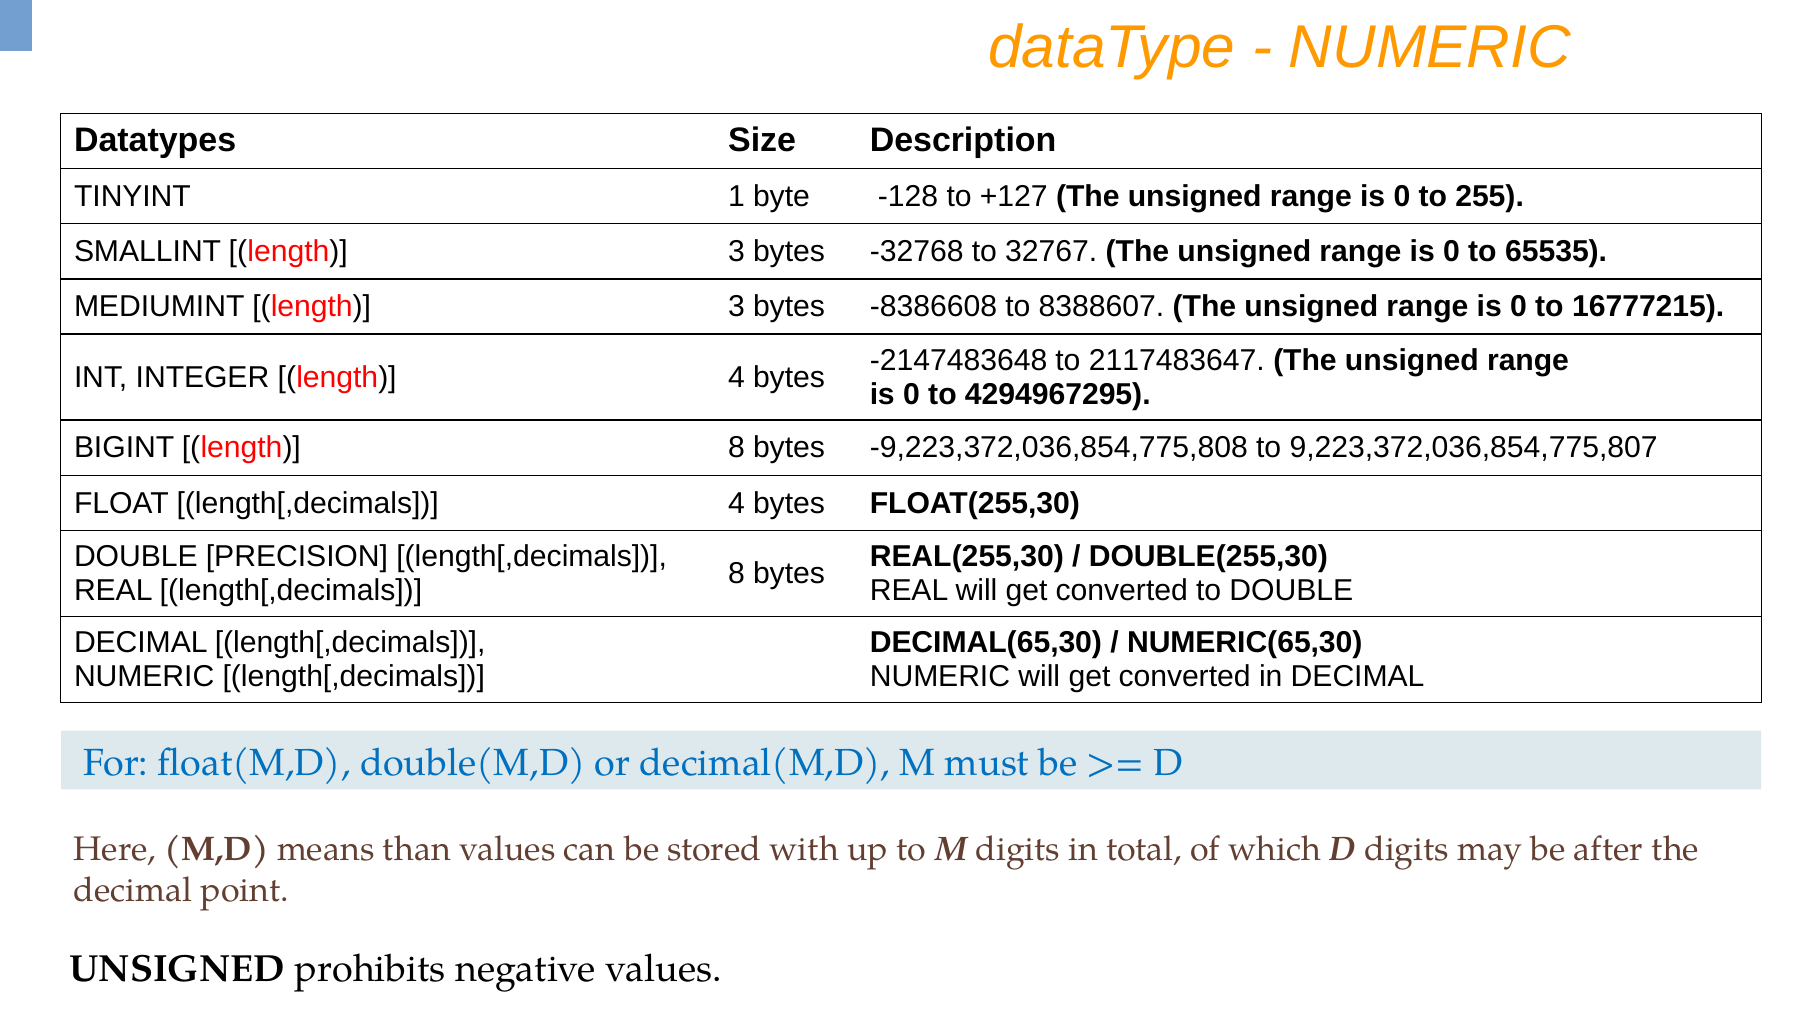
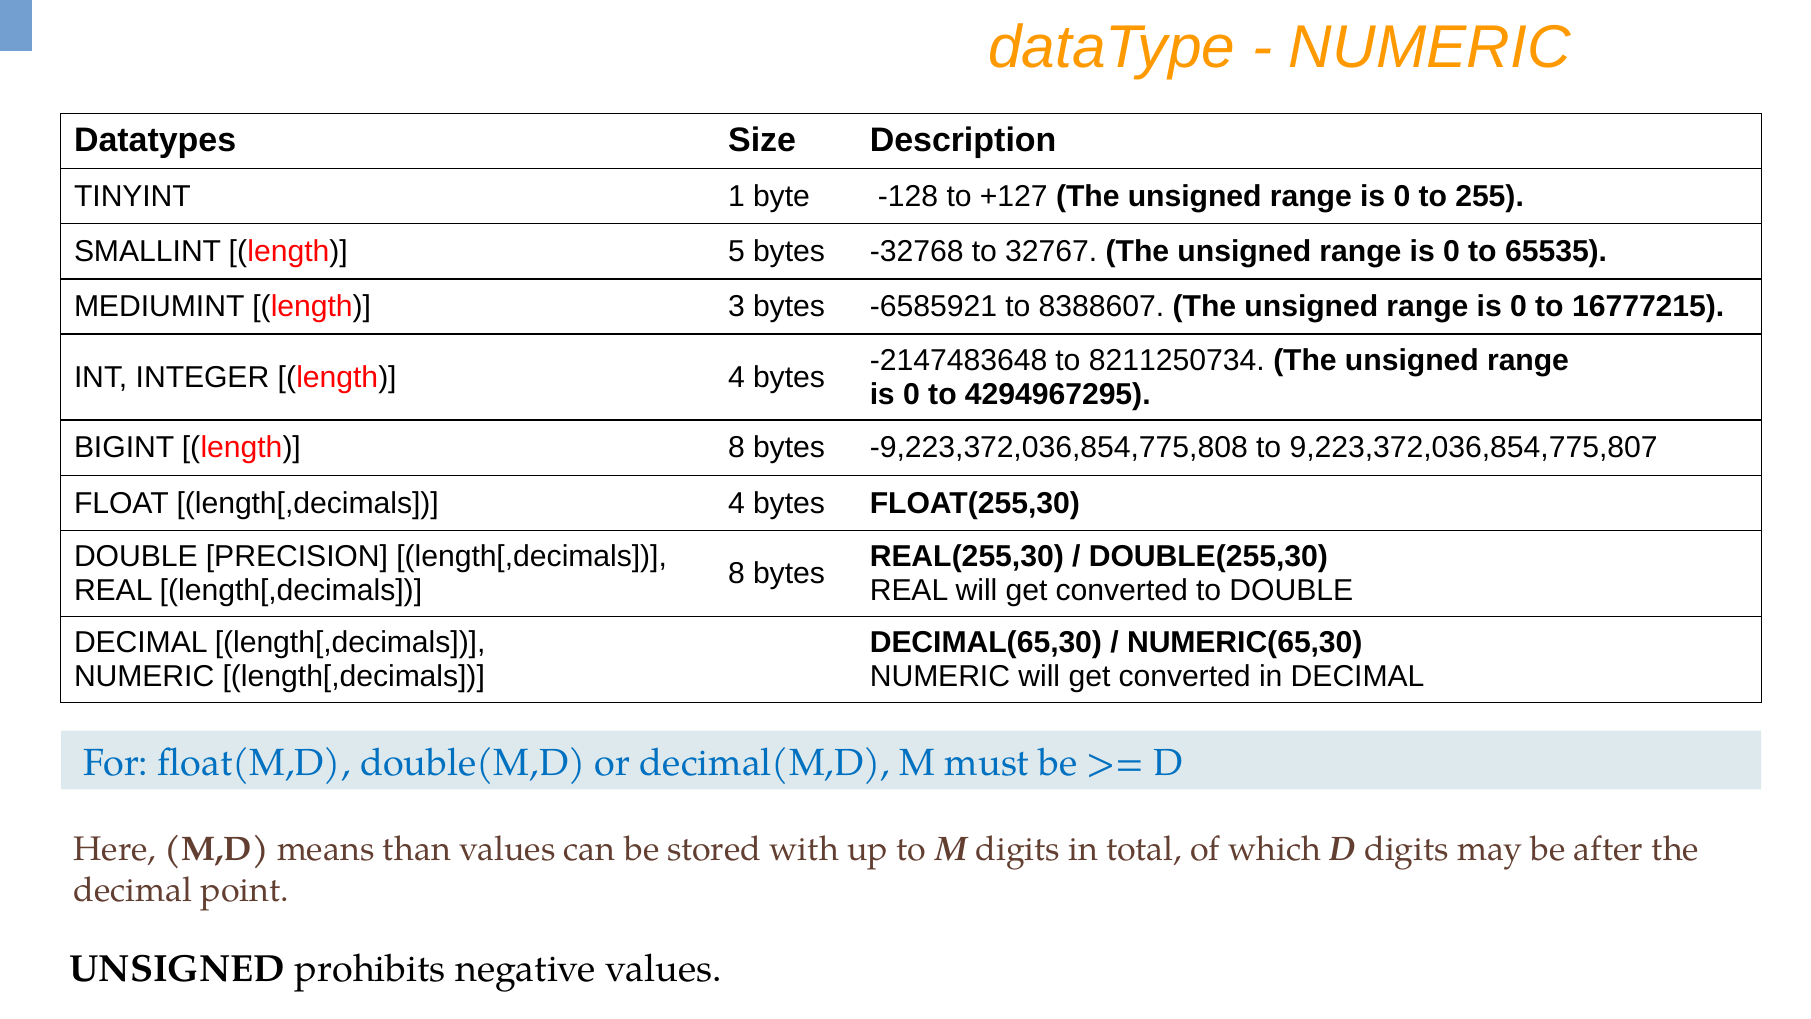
SMALLINT length 3: 3 -> 5 (737, 252)
-8386608: -8386608 -> -6585921 (933, 307)
2117483647: 2117483647 -> 8211250734 (1177, 361)
